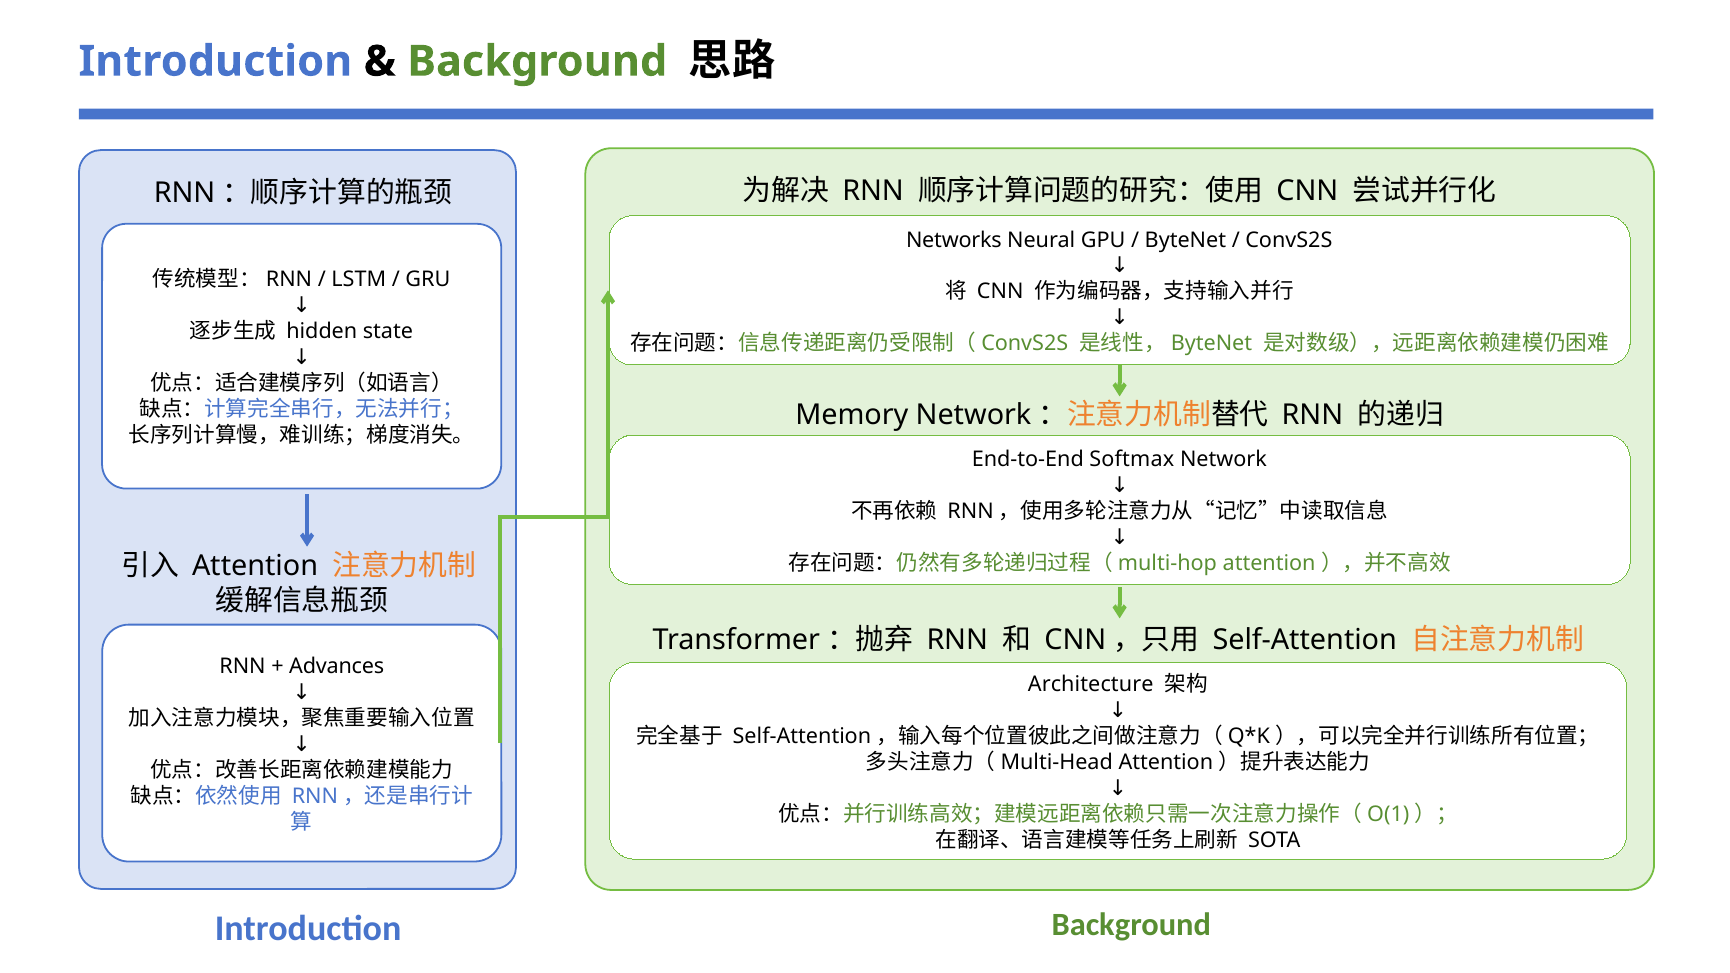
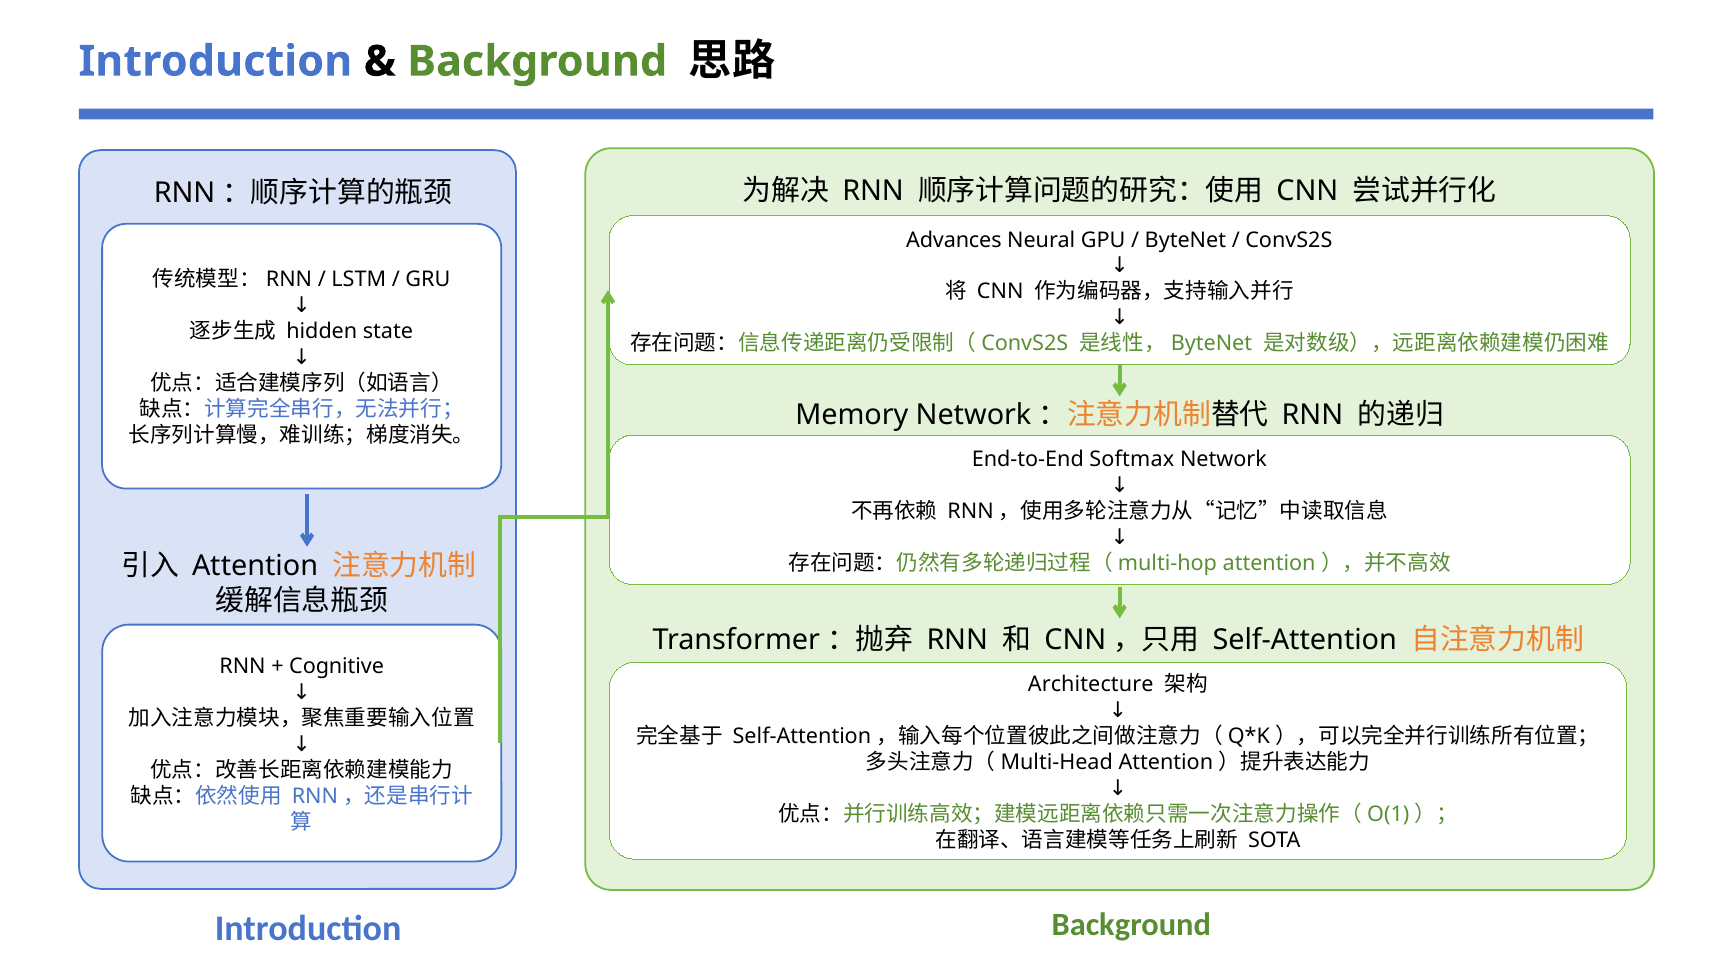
Networks: Networks -> Advances (954, 240)
Advances: Advances -> Cognitive (337, 667)
